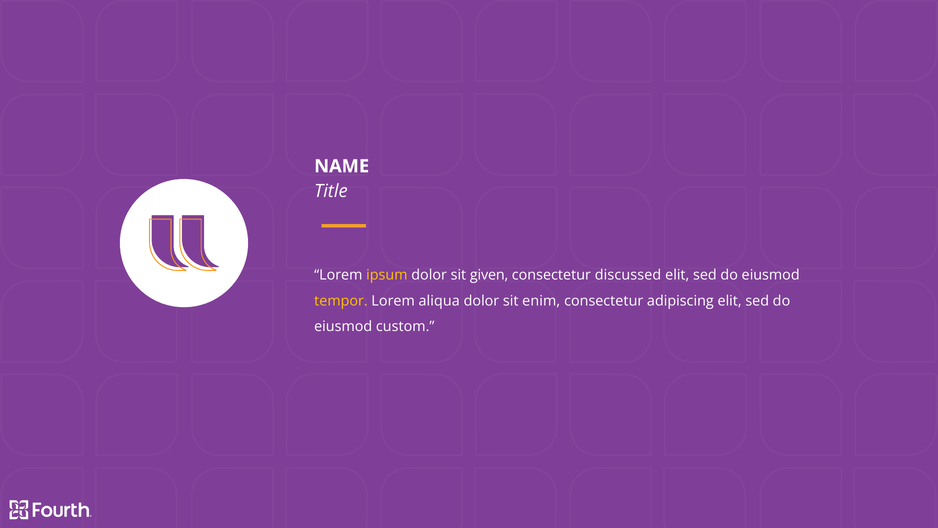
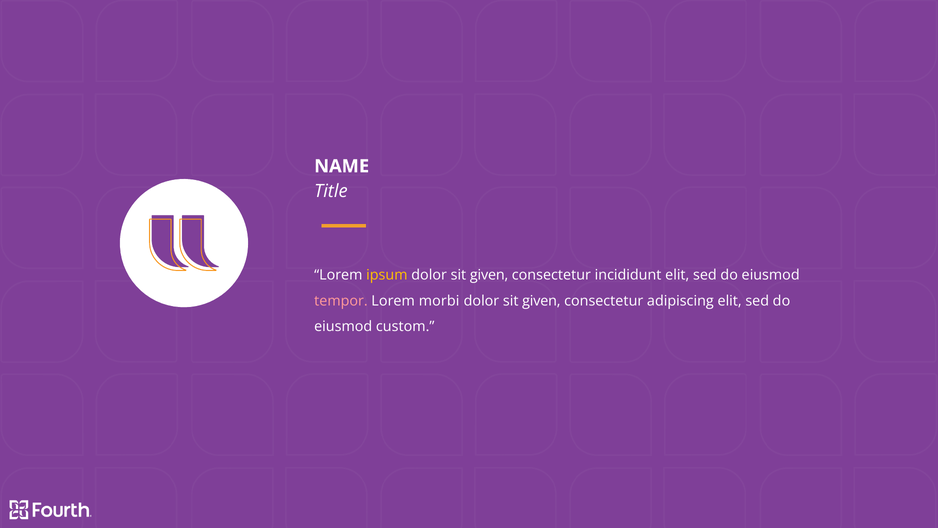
discussed: discussed -> incididunt (628, 275)
tempor colour: yellow -> pink (341, 301)
aliqua: aliqua -> morbi (439, 301)
enim: enim -> given (541, 301)
